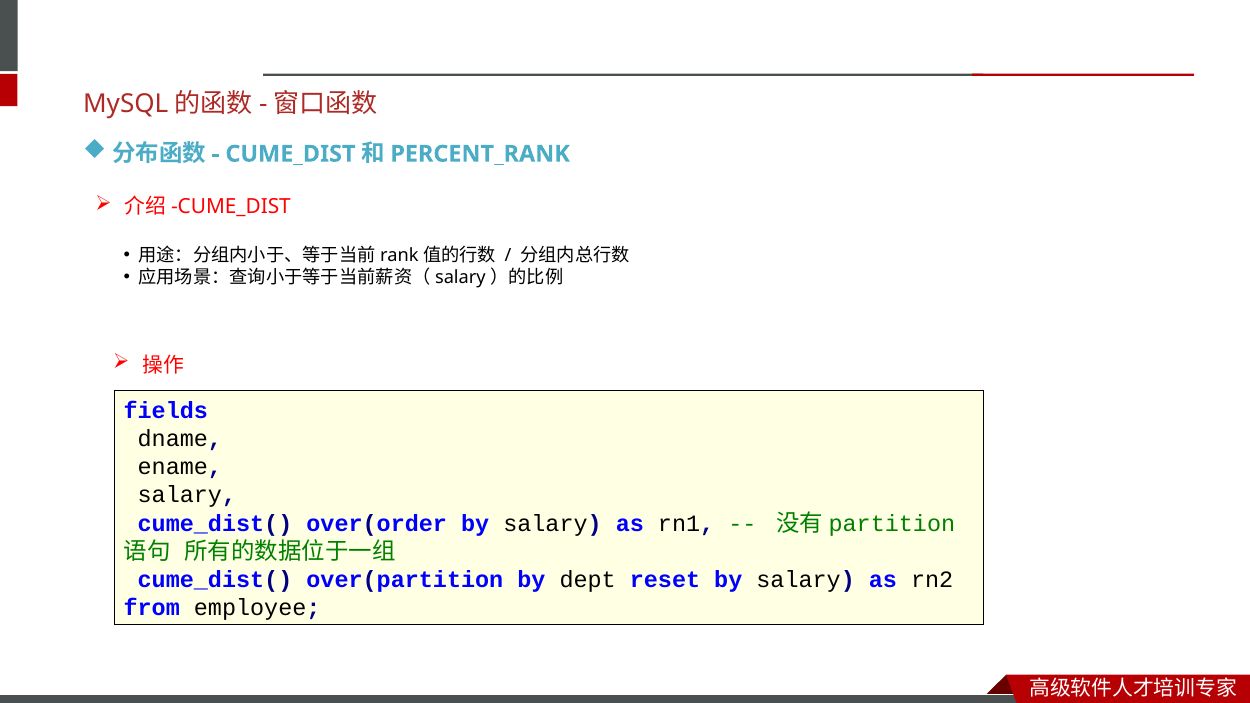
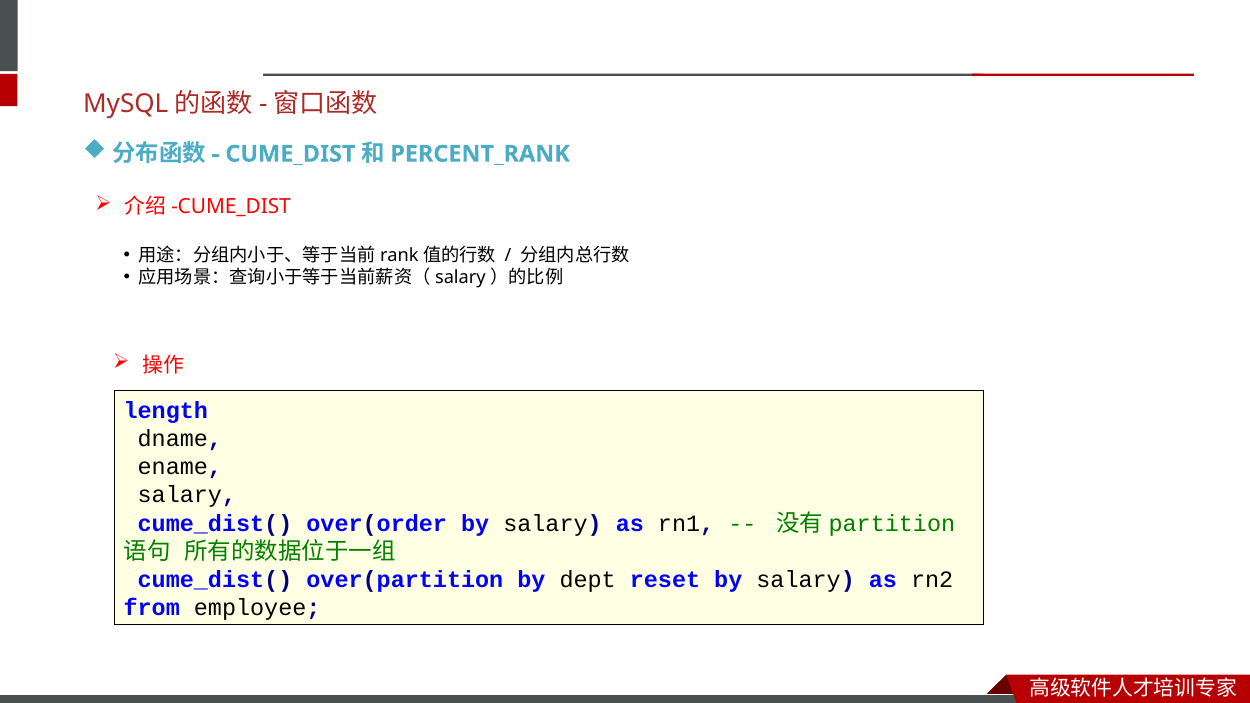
fields: fields -> length (166, 411)
